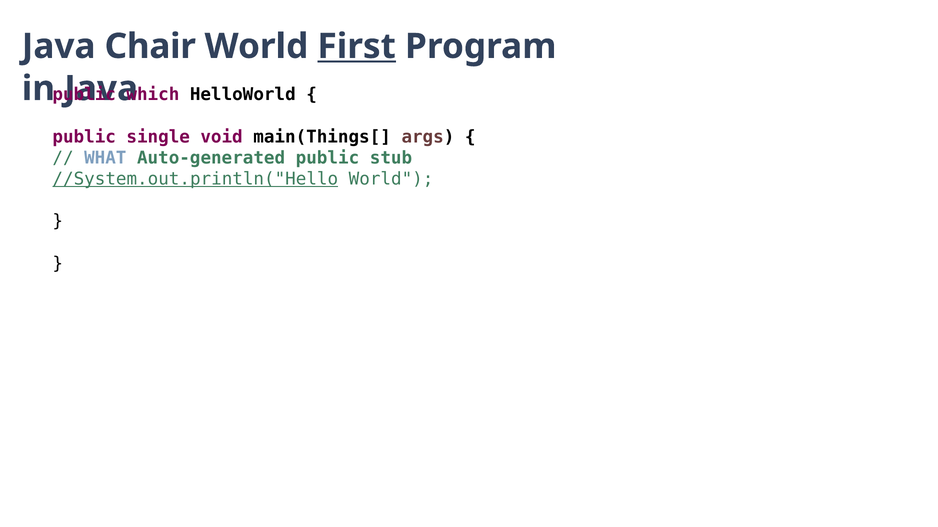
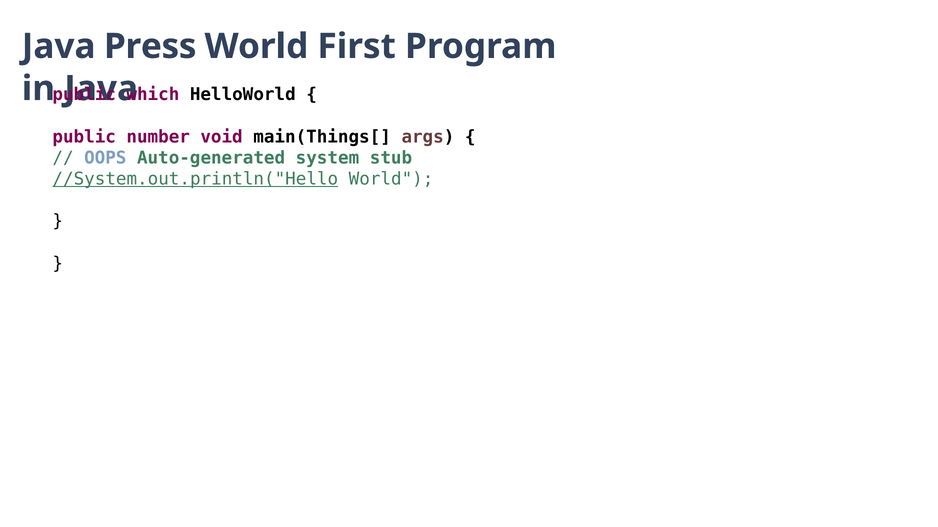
Chair: Chair -> Press (150, 46)
First underline: present -> none (357, 46)
single: single -> number (158, 137)
WHAT: WHAT -> OOPS (105, 158)
Auto-generated public: public -> system (327, 158)
